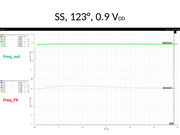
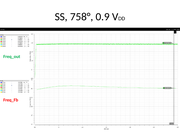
123°: 123° -> 758° (82, 17)
